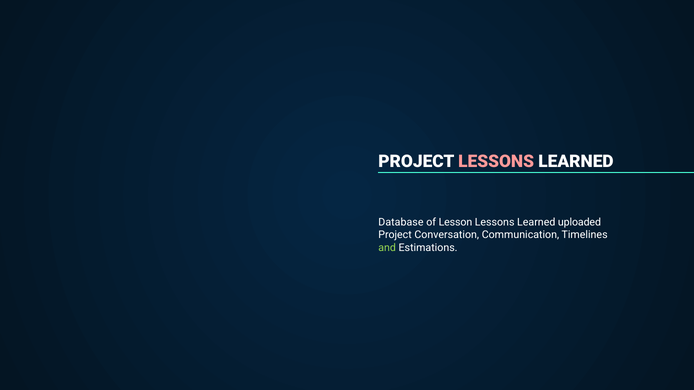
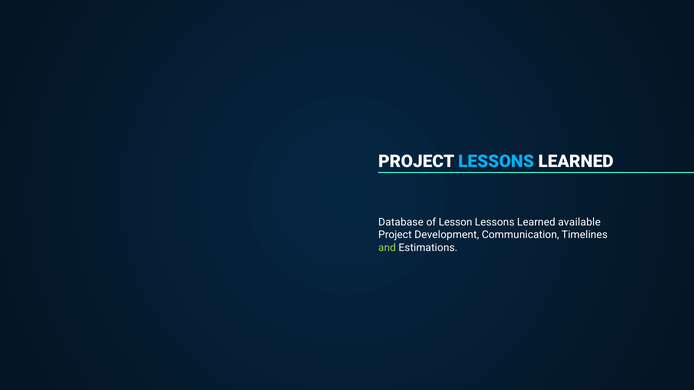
LESSONS colour: pink -> light blue (496, 162)
uploaded: uploaded -> available (579, 222)
Conversation: Conversation -> Development (447, 235)
